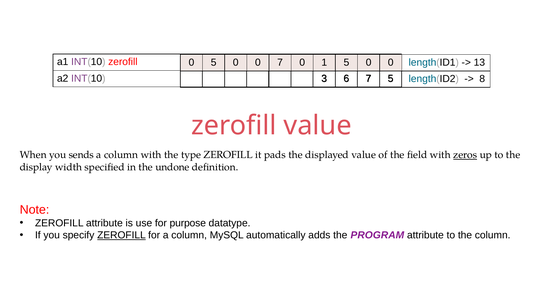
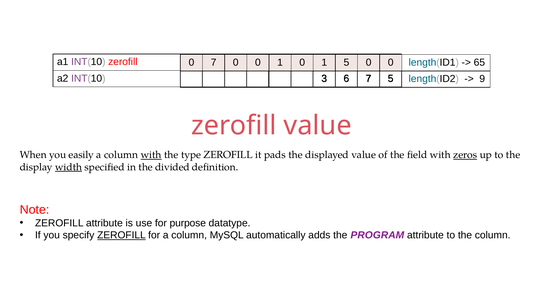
0 5: 5 -> 7 (214, 63)
0 0 7: 7 -> 1 (280, 63)
13: 13 -> 65 (479, 63)
8: 8 -> 9 (482, 79)
sends: sends -> easily (81, 155)
with underline: none -> present (151, 155)
width underline: none -> present (69, 167)
undone: undone -> divided (172, 167)
